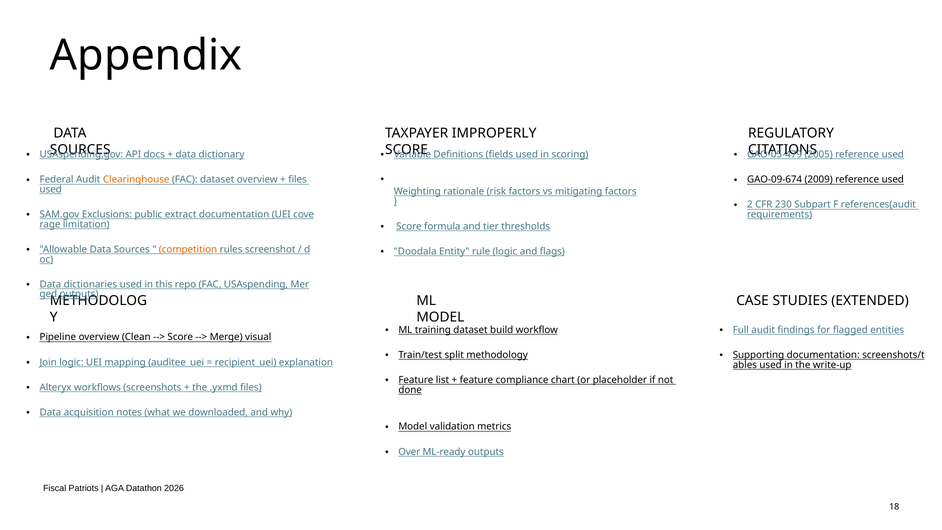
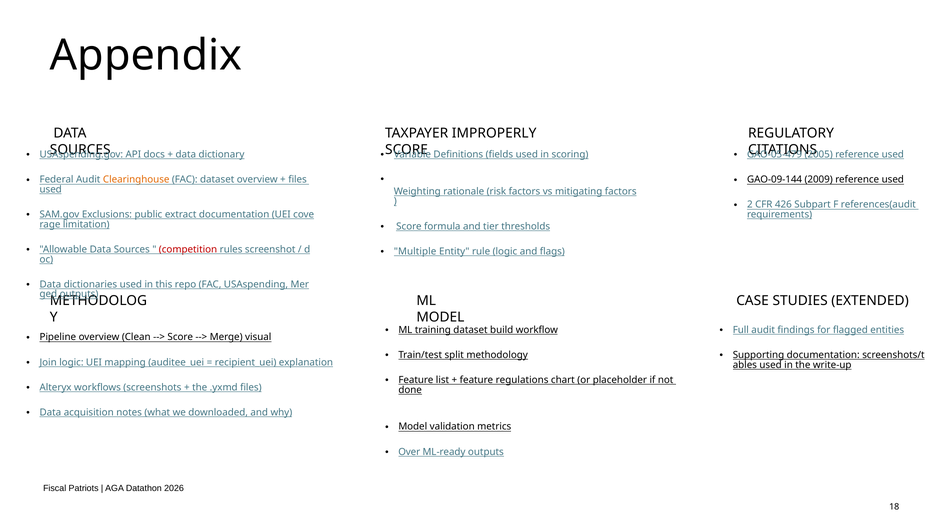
GAO-09-674: GAO-09-674 -> GAO-09-144 (775, 180)
230: 230 -> 426 (783, 205)
competition colour: orange -> red (188, 249)
Doodala: Doodala -> Multiple (415, 251)
compliance: compliance -> regulations (522, 380)
